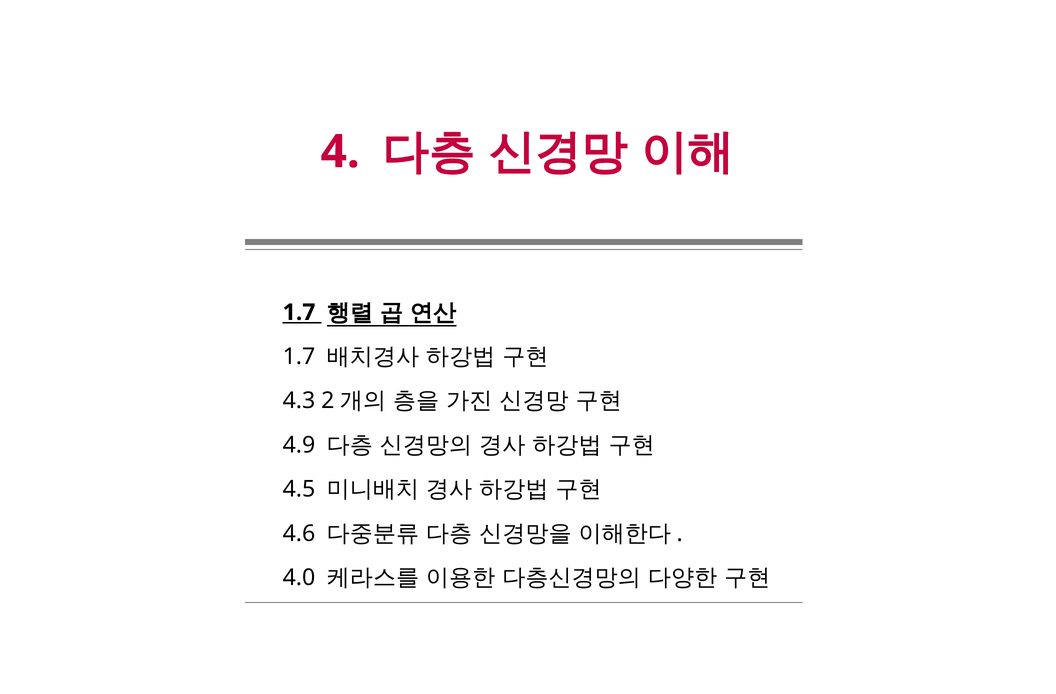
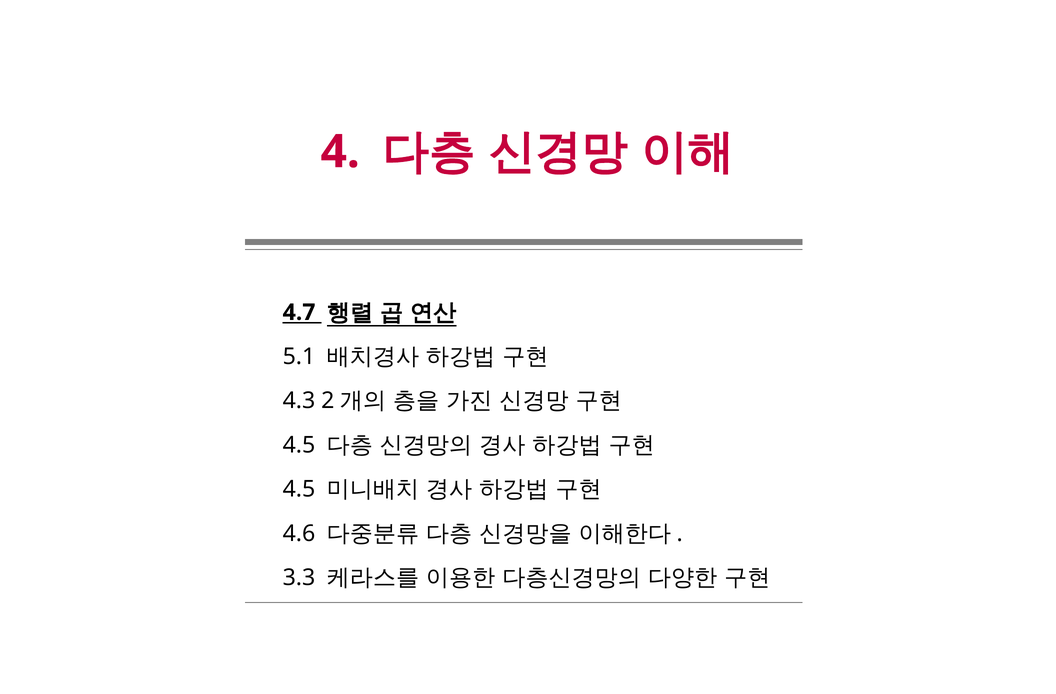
1.7: 1.7 -> 4.7 (299, 312)
1.7: 1.7 -> 5.1 (299, 356)
4.9: 4.9 -> 4.5 (299, 445)
4.0: 4.0 -> 3.3 (299, 577)
